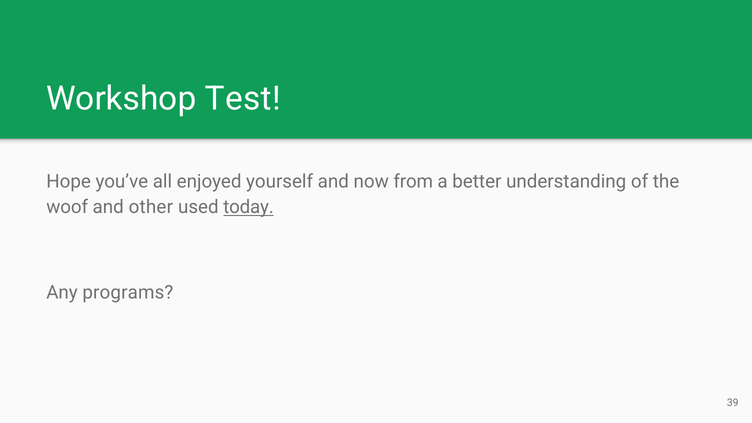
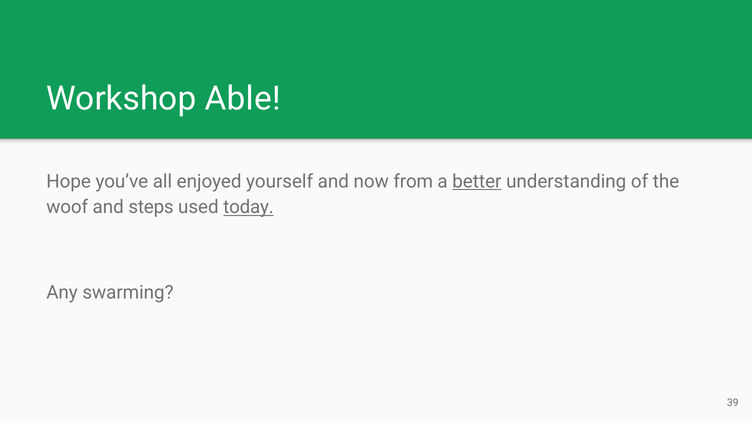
Test: Test -> Able (243, 99)
better underline: none -> present (477, 181)
other: other -> steps (151, 207)
programs: programs -> swarming (128, 293)
